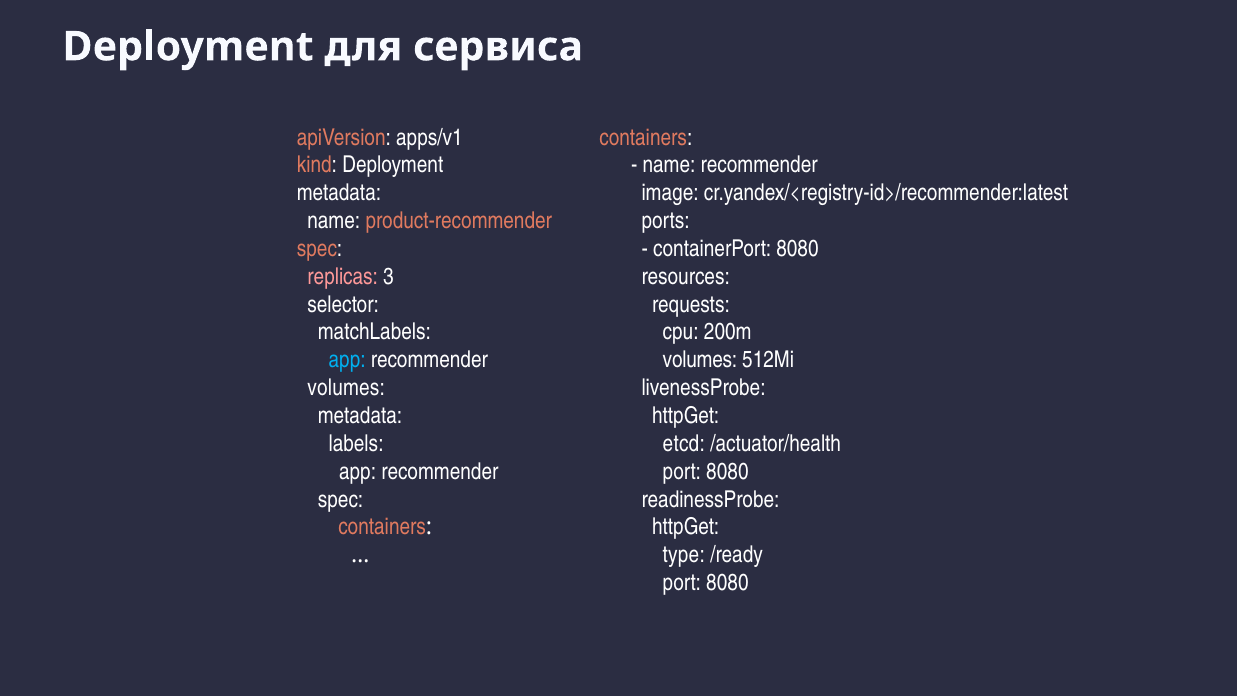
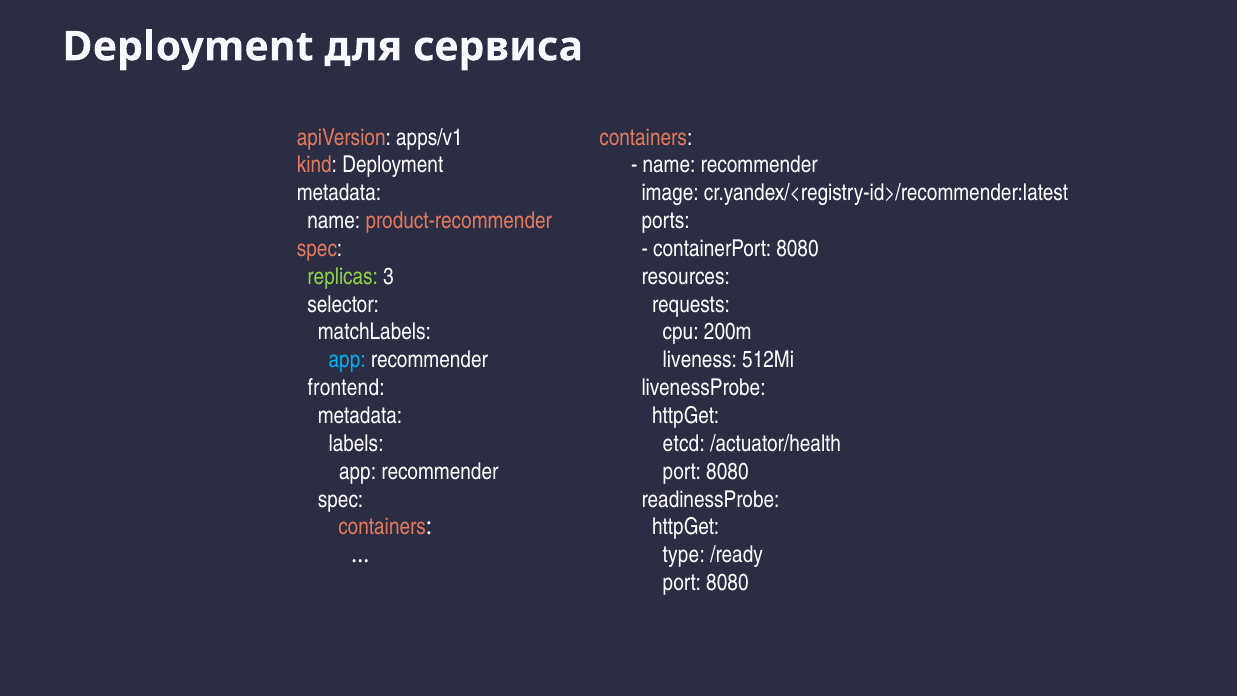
replicas colour: pink -> light green (343, 277)
volumes: volumes -> liveness (700, 360)
volumes: volumes -> frontend (346, 388)
